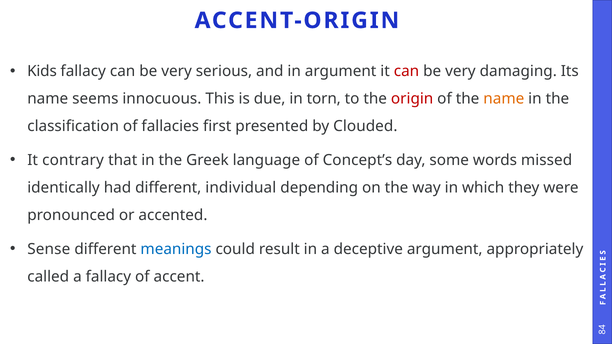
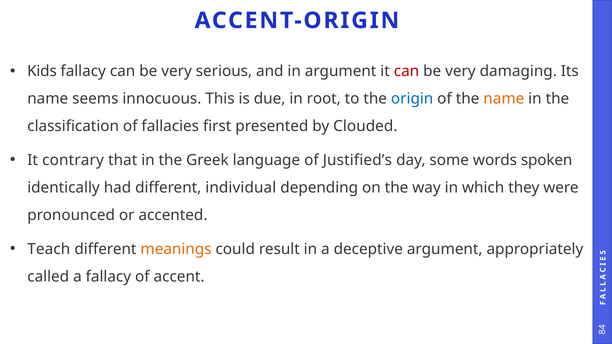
torn: torn -> root (324, 99)
origin colour: red -> blue (412, 99)
Concept’s: Concept’s -> Justified’s (357, 160)
missed: missed -> spoken (547, 160)
Sense: Sense -> Teach (49, 249)
meanings colour: blue -> orange (176, 249)
